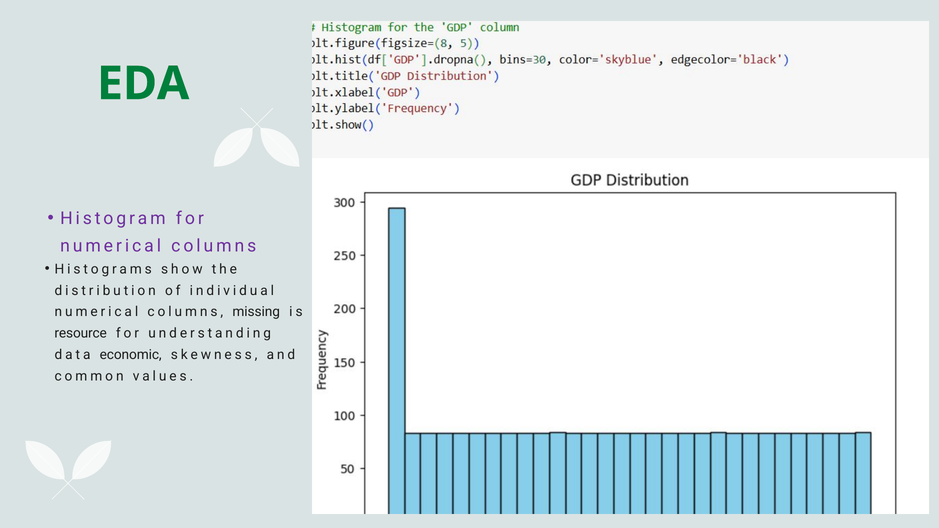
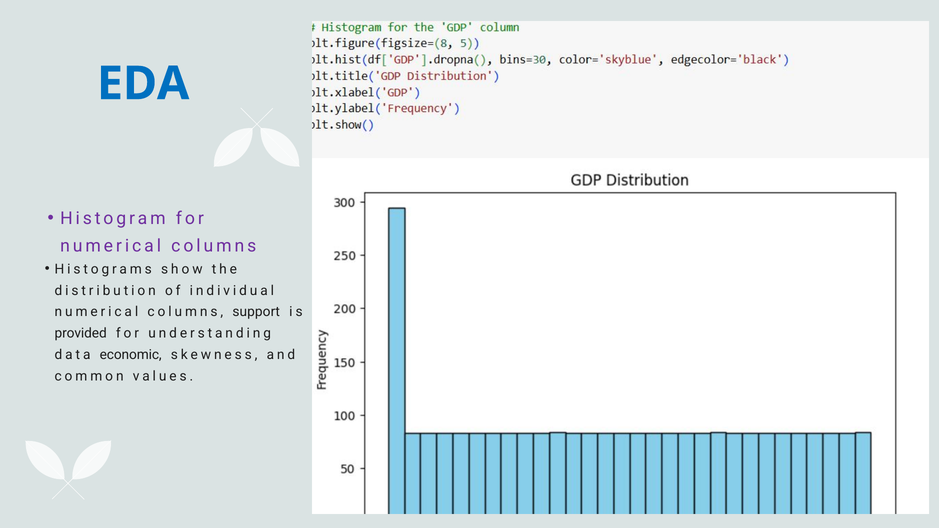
EDA colour: green -> blue (143, 84)
missing: missing -> support (256, 312)
resource: resource -> provided (81, 333)
